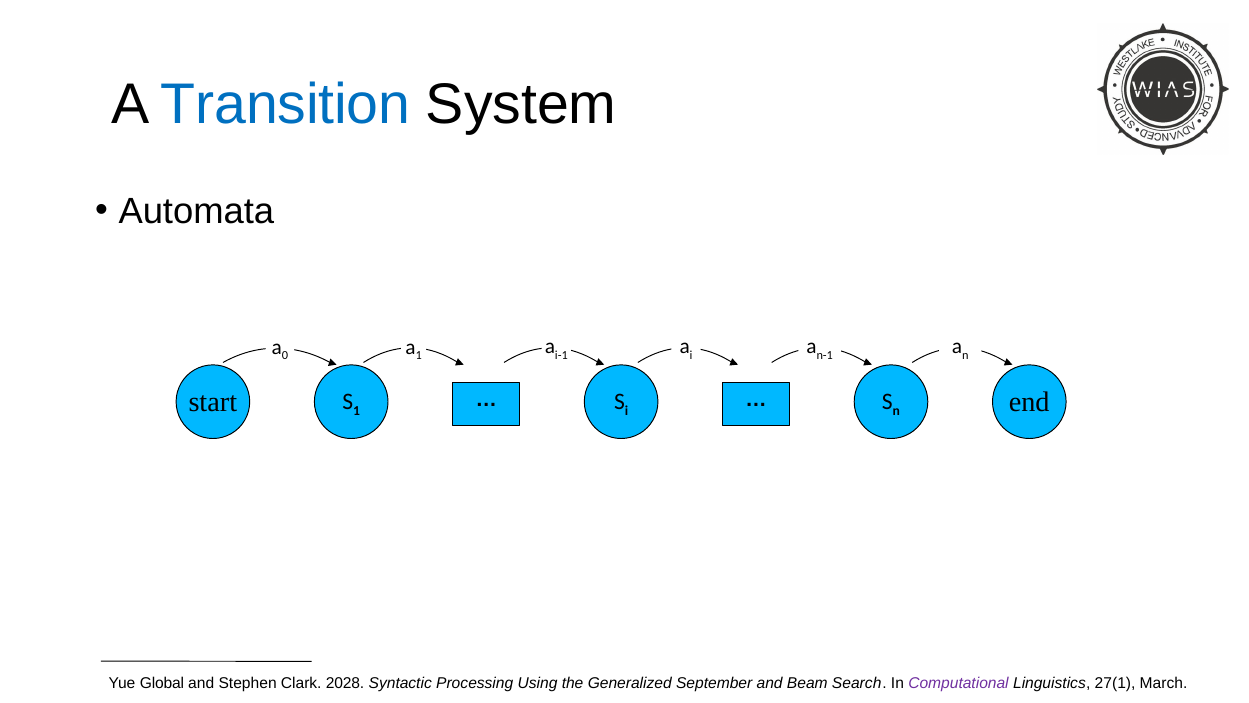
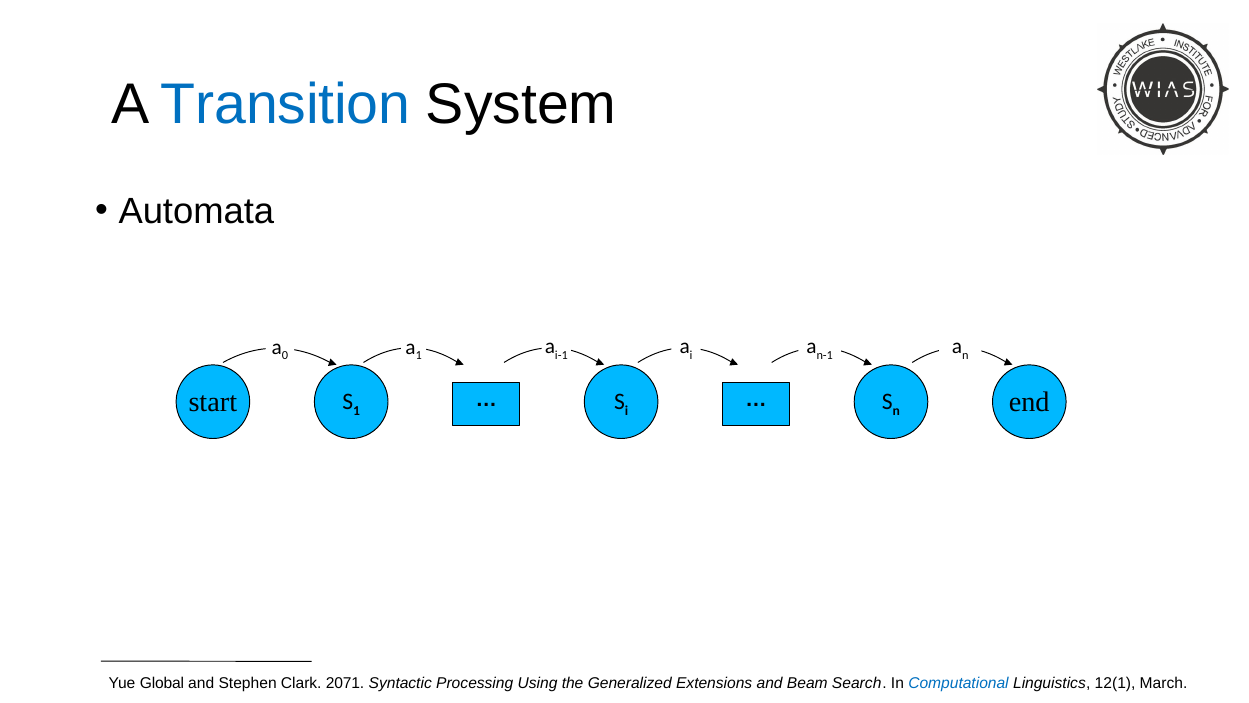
2028: 2028 -> 2071 (345, 683)
September: September -> Extensions (714, 683)
Computational colour: purple -> blue (959, 683)
27(1: 27(1 -> 12(1 (1115, 683)
